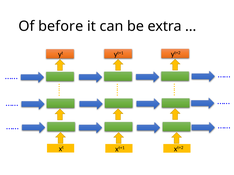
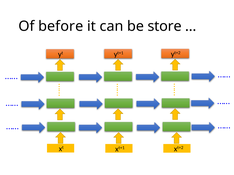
extra: extra -> store (165, 26)
